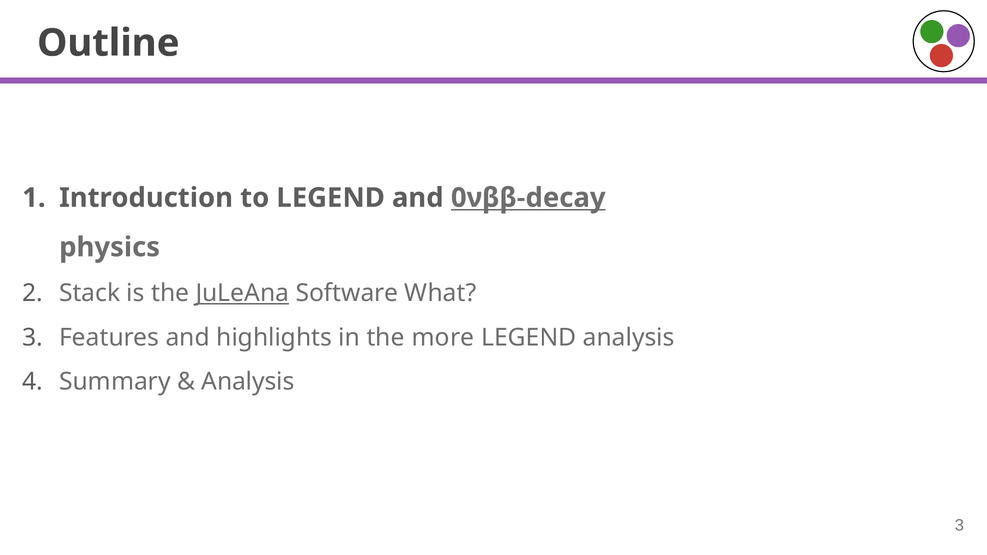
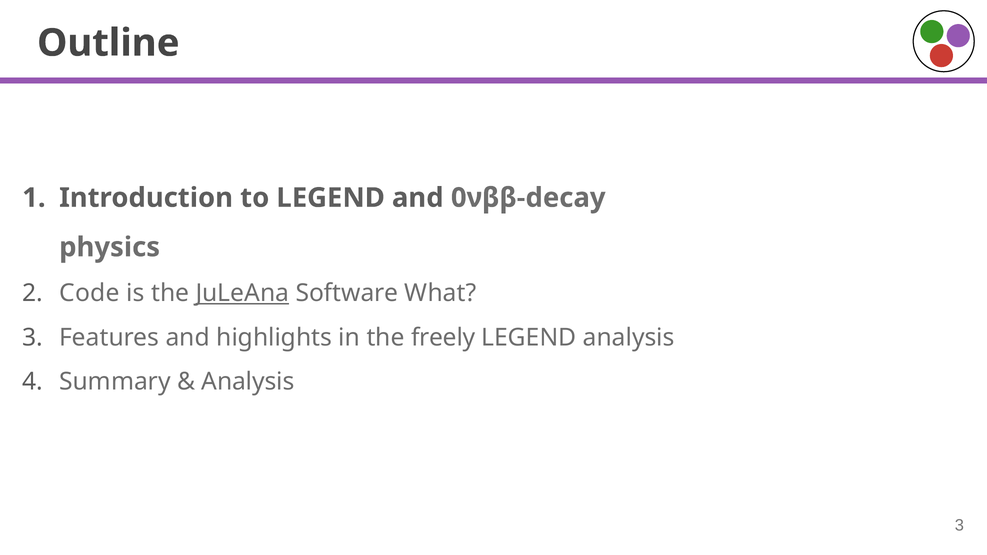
0νββ-decay underline: present -> none (528, 198)
Stack: Stack -> Code (90, 293)
more: more -> freely (443, 338)
